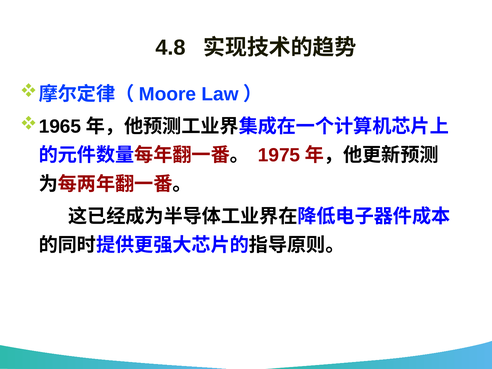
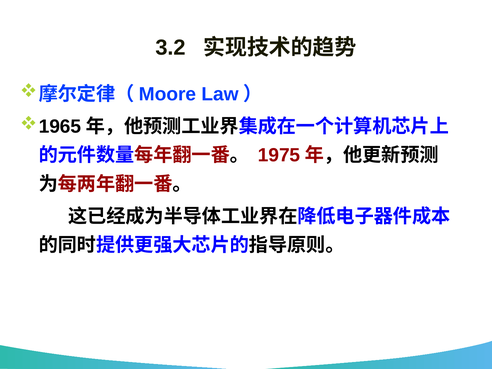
4.8: 4.8 -> 3.2 (171, 48)
